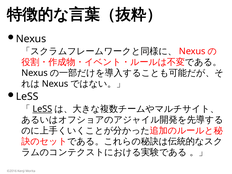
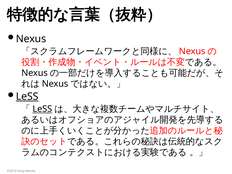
LeSS underline: none -> present (27, 97)
